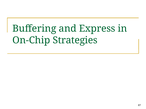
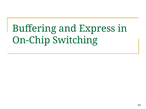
Strategies: Strategies -> Switching (75, 40)
